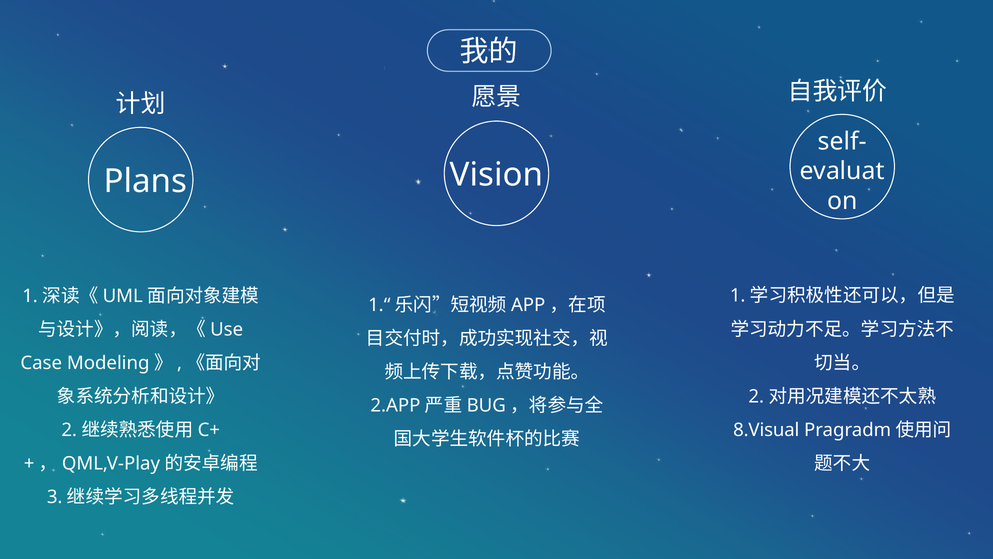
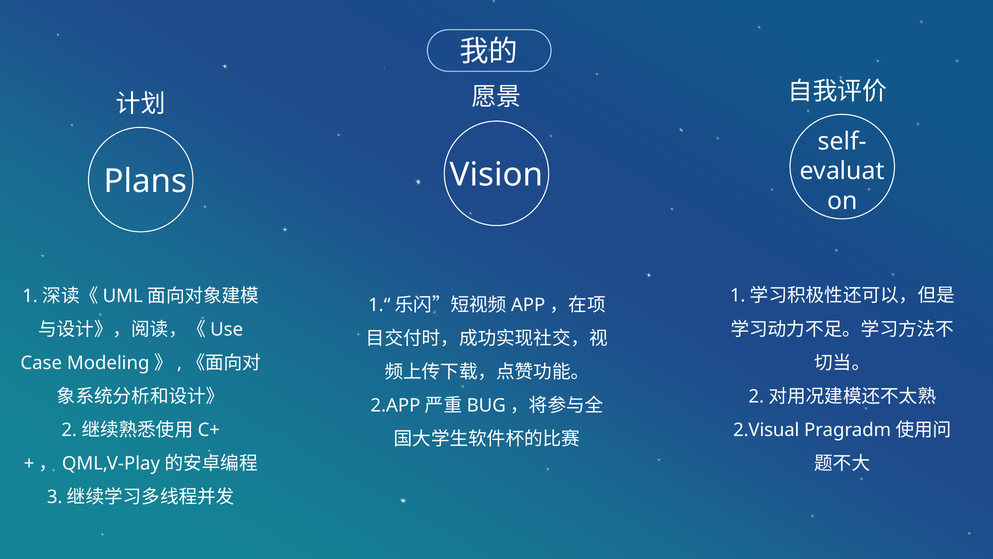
8.Visual: 8.Visual -> 2.Visual (766, 430)
